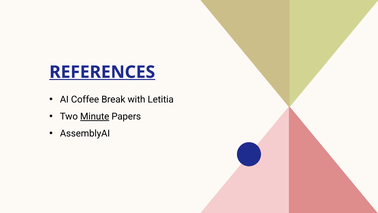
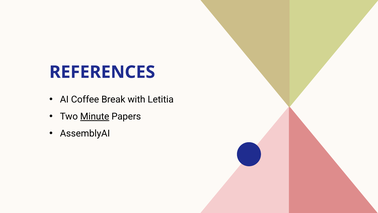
REFERENCES underline: present -> none (102, 72)
